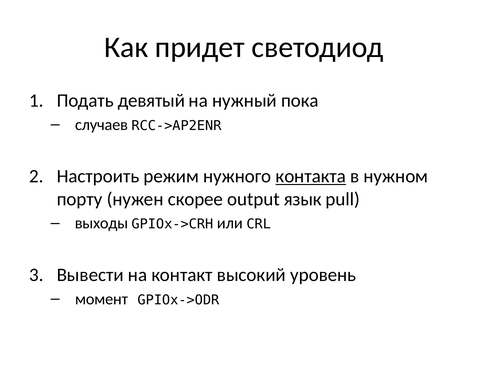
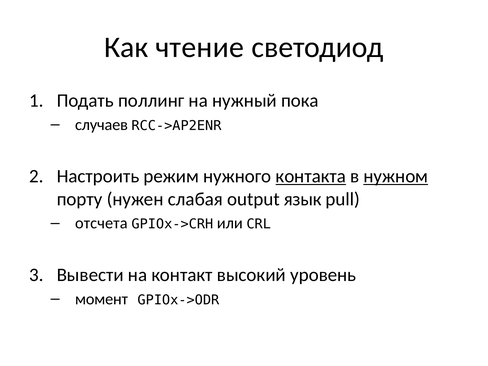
придет: придет -> чтение (200, 47)
девятый: девятый -> поллинг (151, 101)
нужном underline: none -> present (396, 176)
скорее: скорее -> слабая (195, 199)
выходы: выходы -> отсчета (101, 223)
